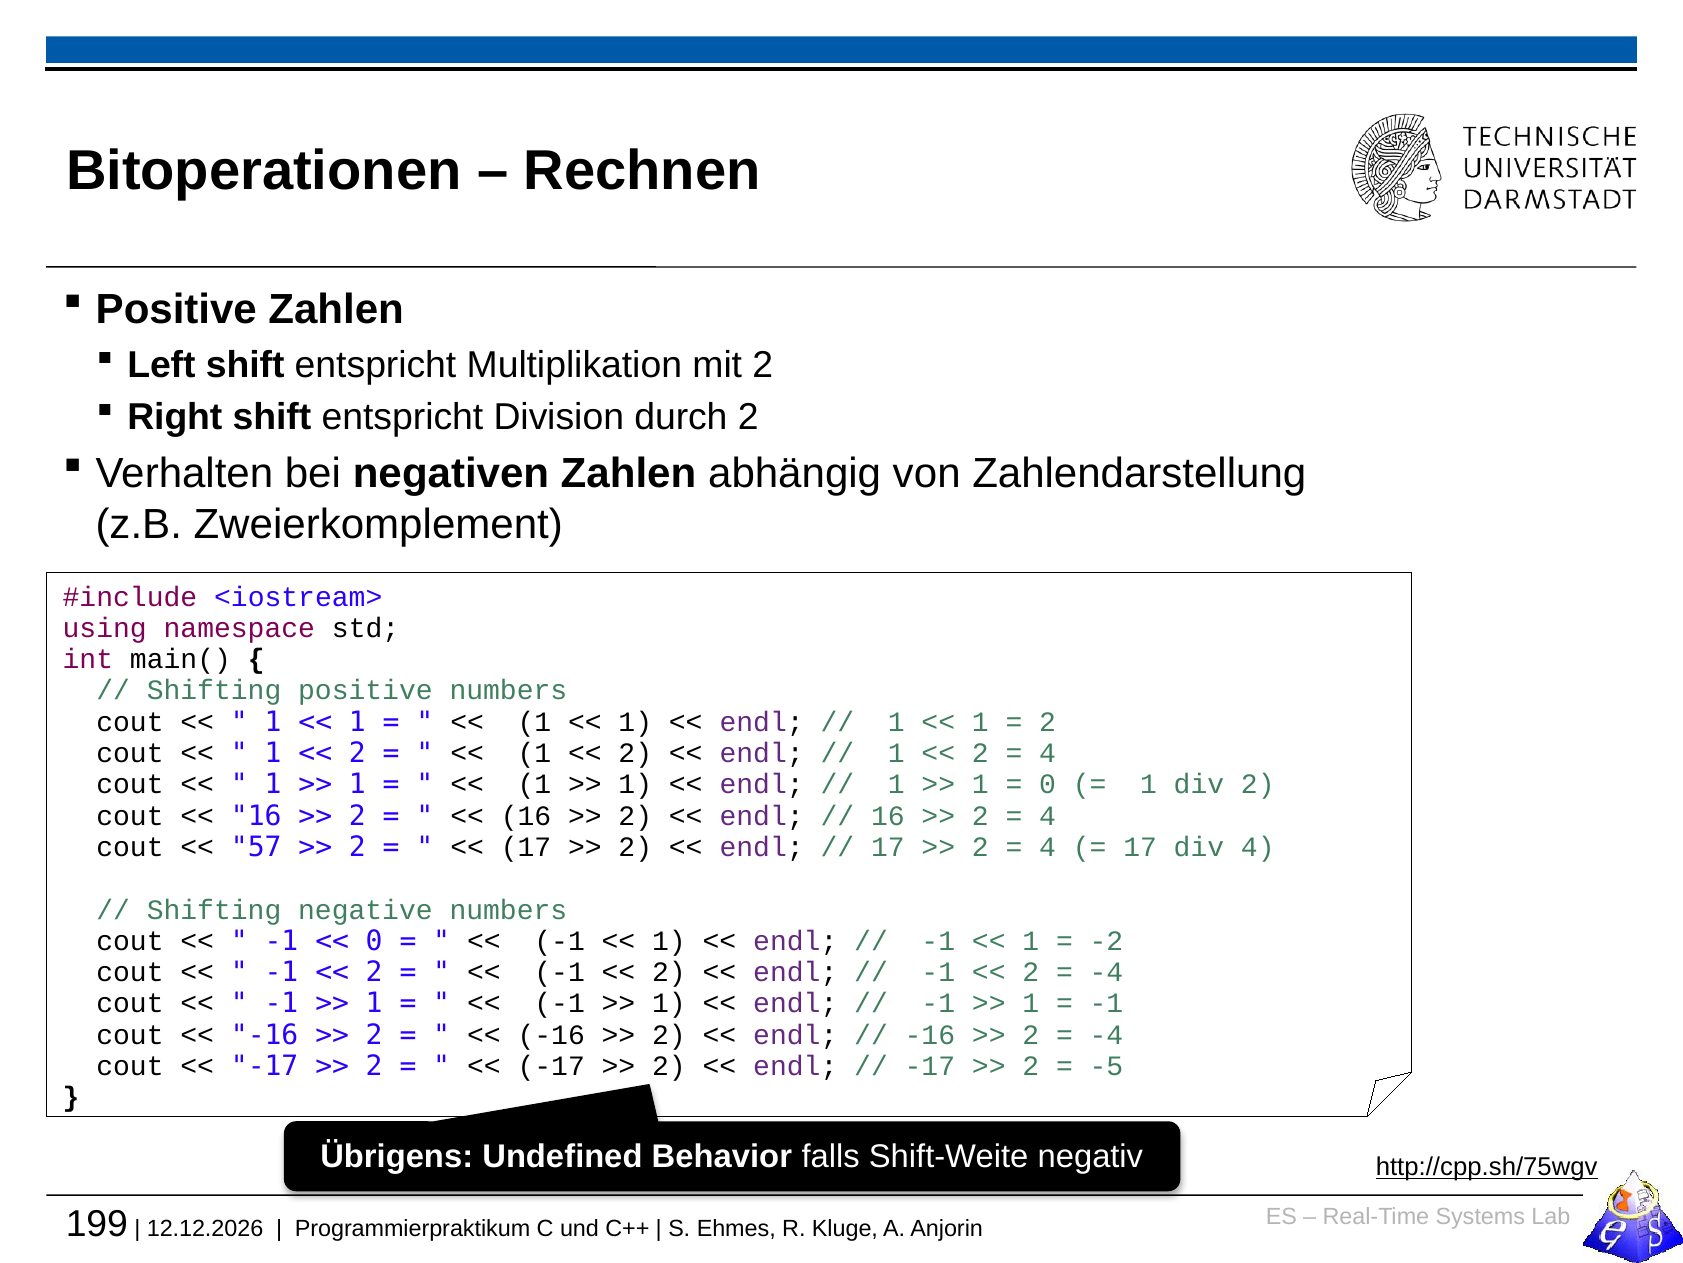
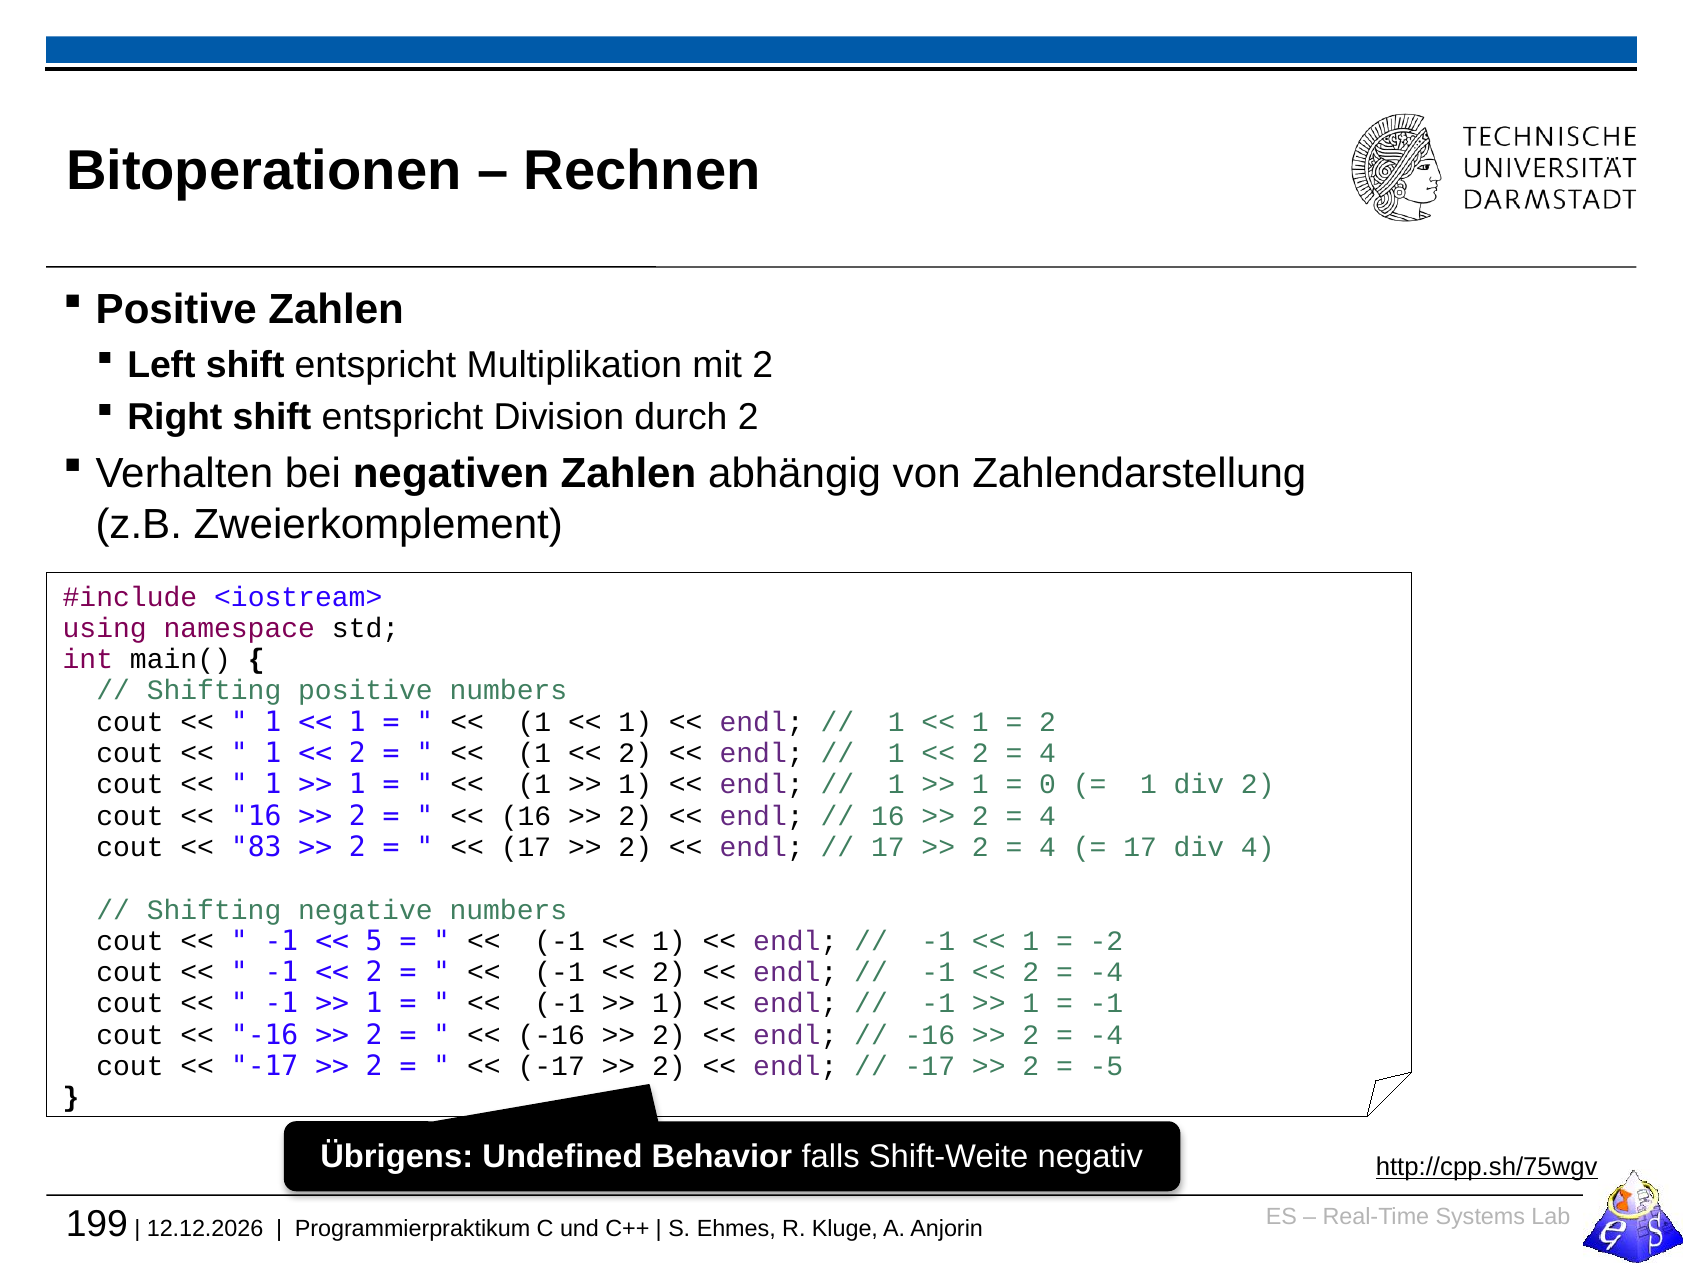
57: 57 -> 83 (256, 847)
0: 0 -> 5 (374, 941)
